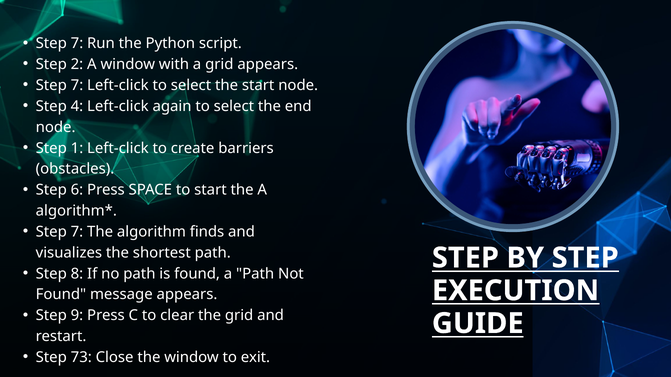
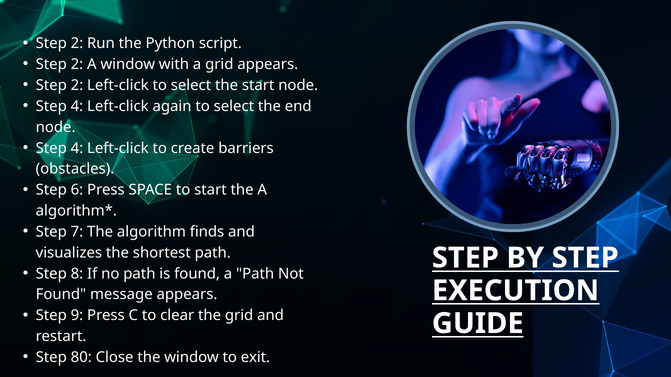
7: 7 -> 2 (77, 44)
7: 7 -> 2 (77, 85)
1: 1 -> 4 (77, 148)
73: 73 -> 80 (81, 358)
